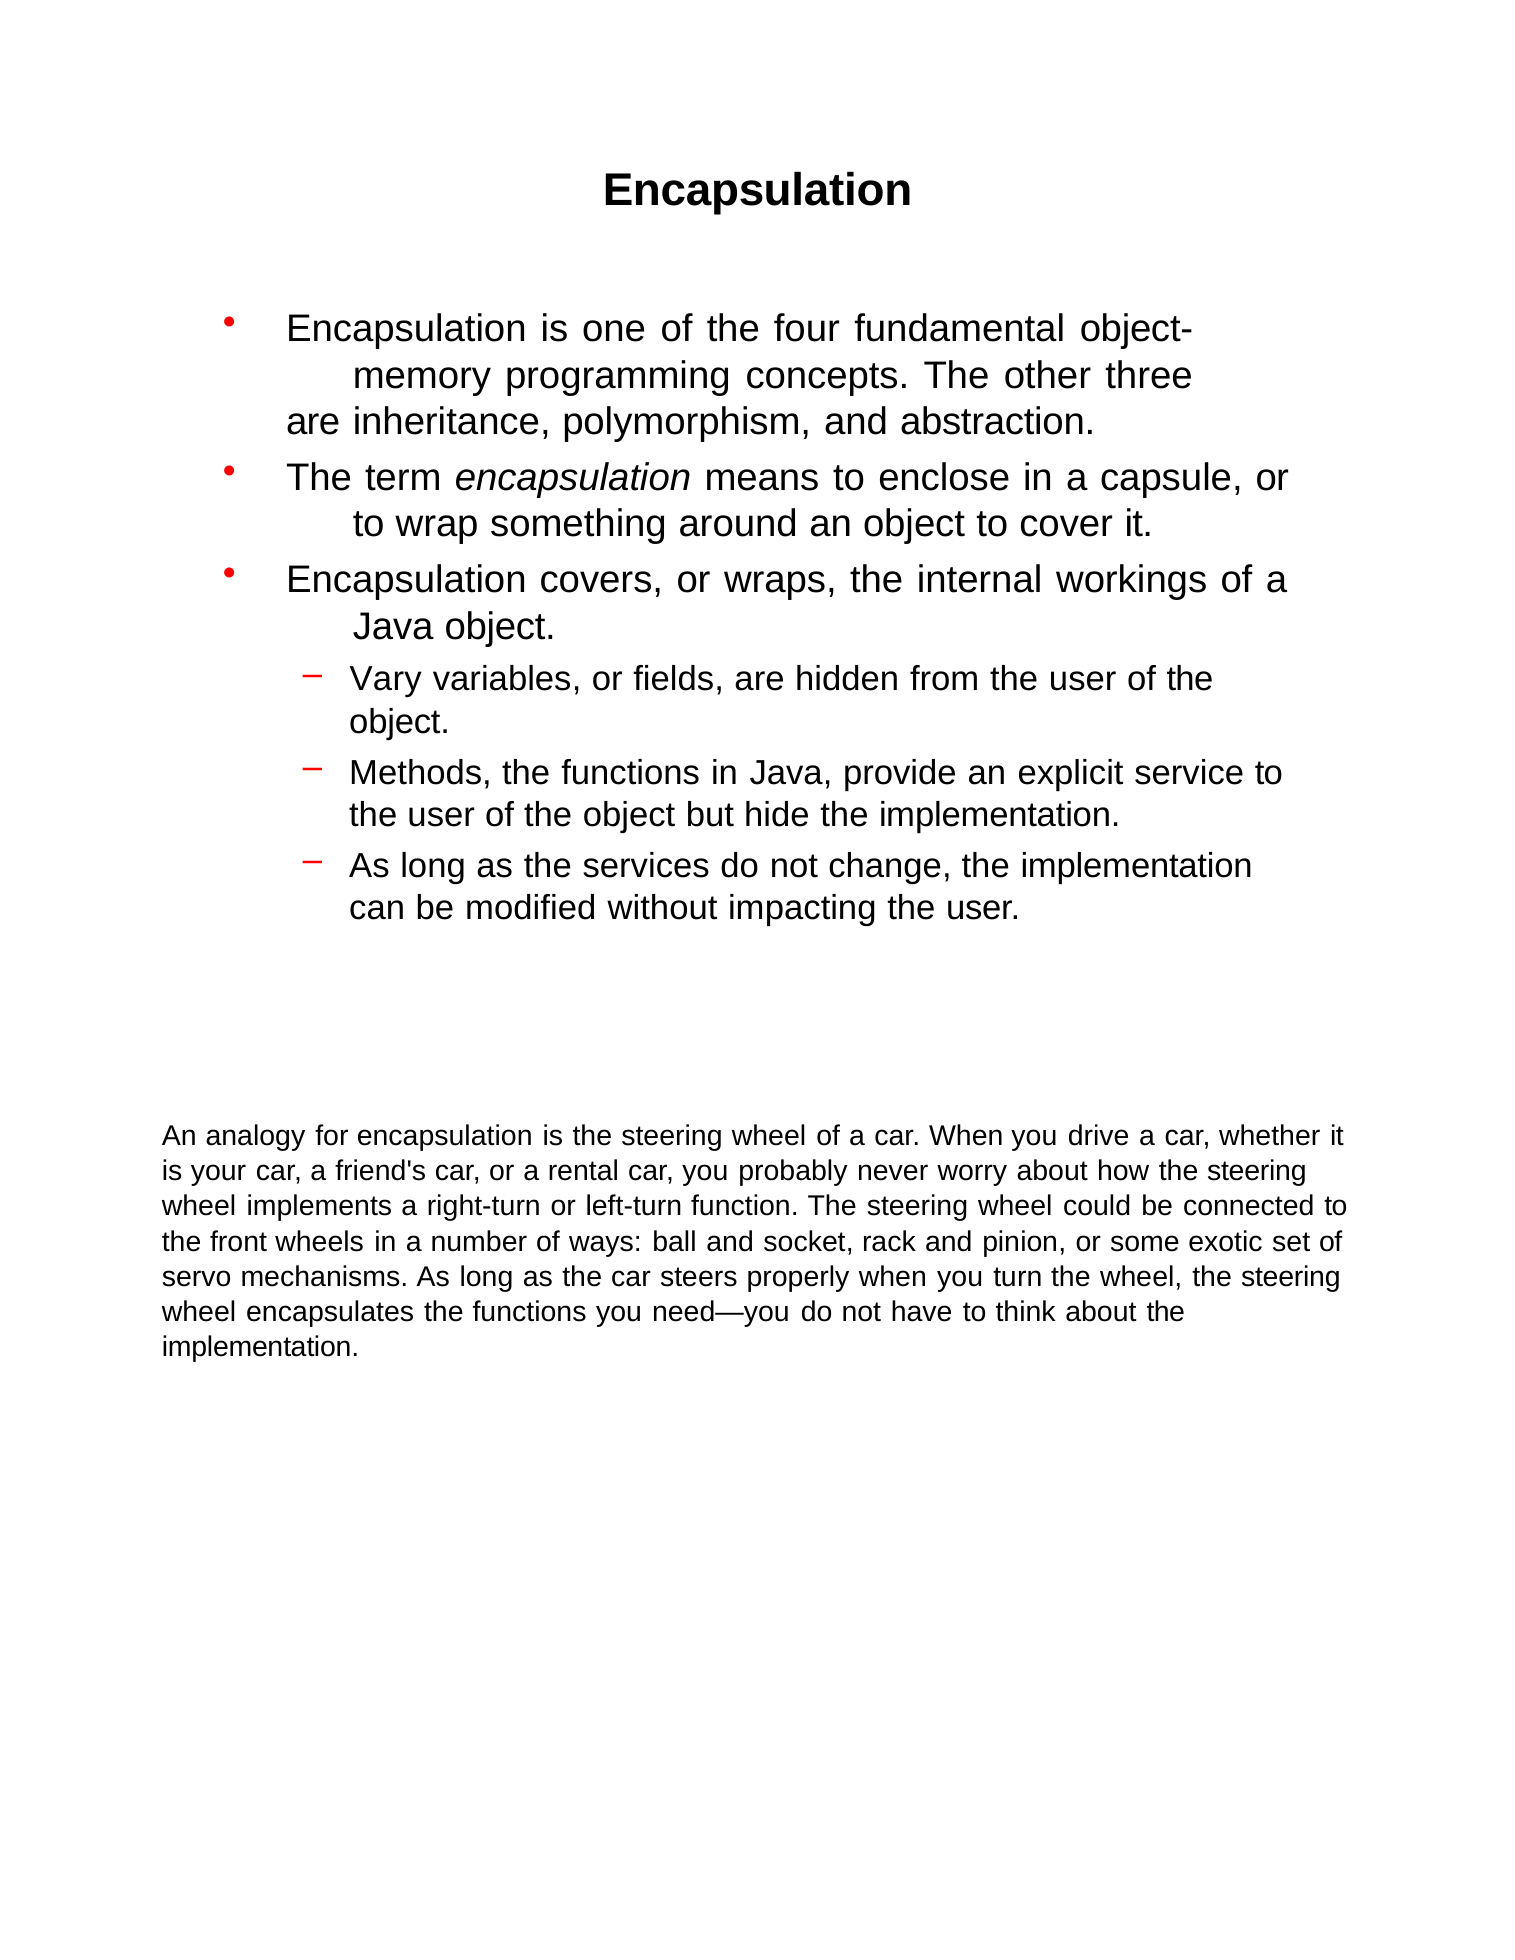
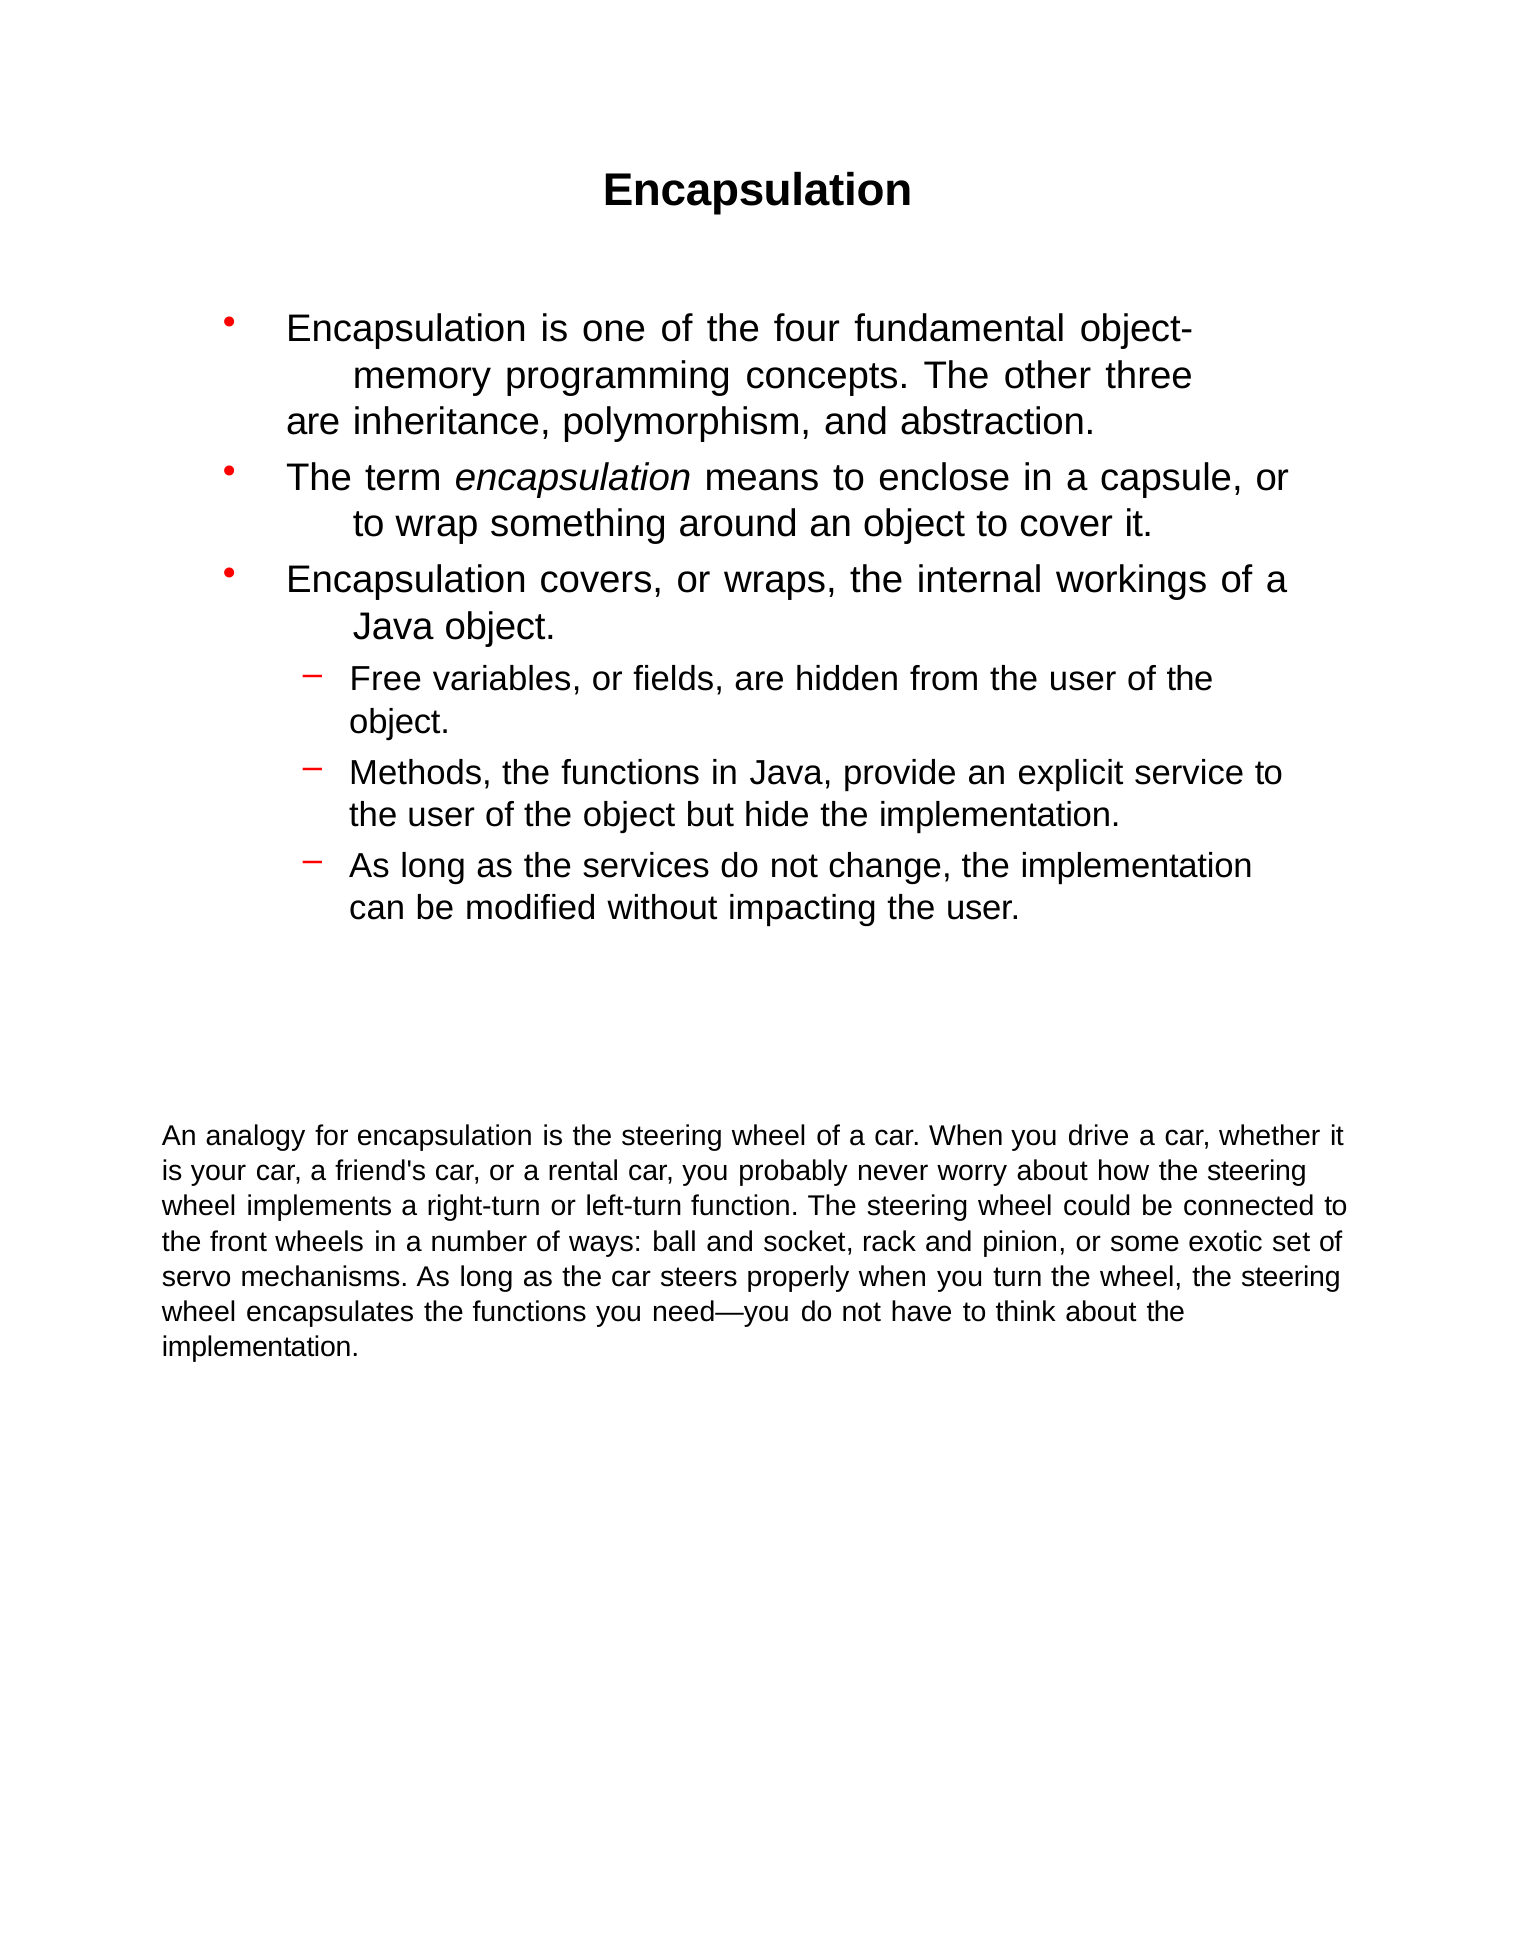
Vary: Vary -> Free (386, 680)
